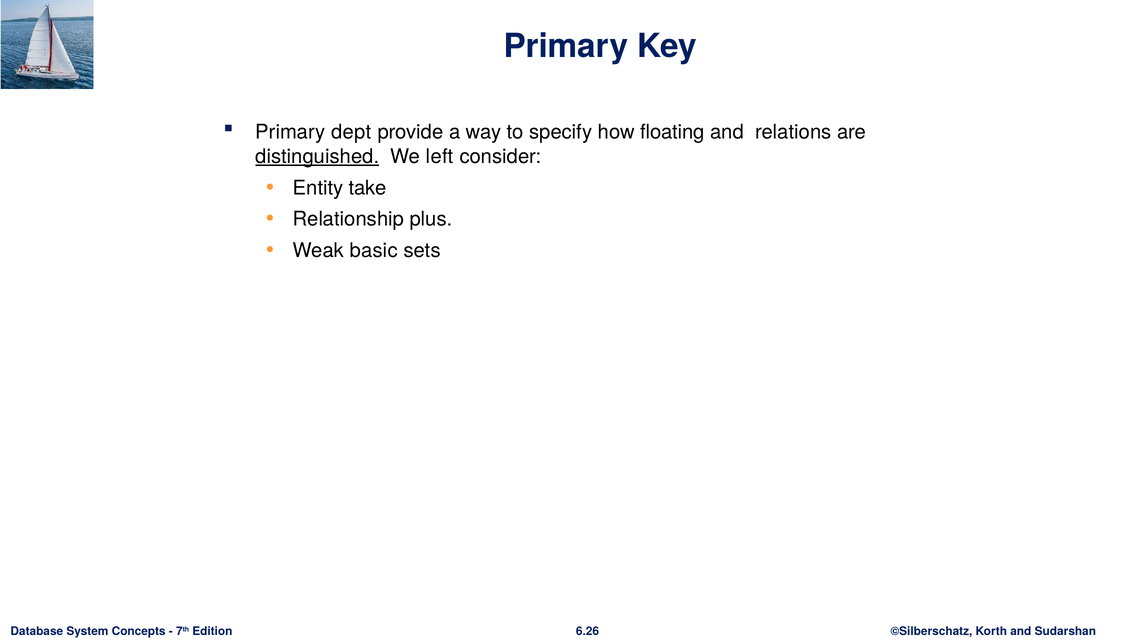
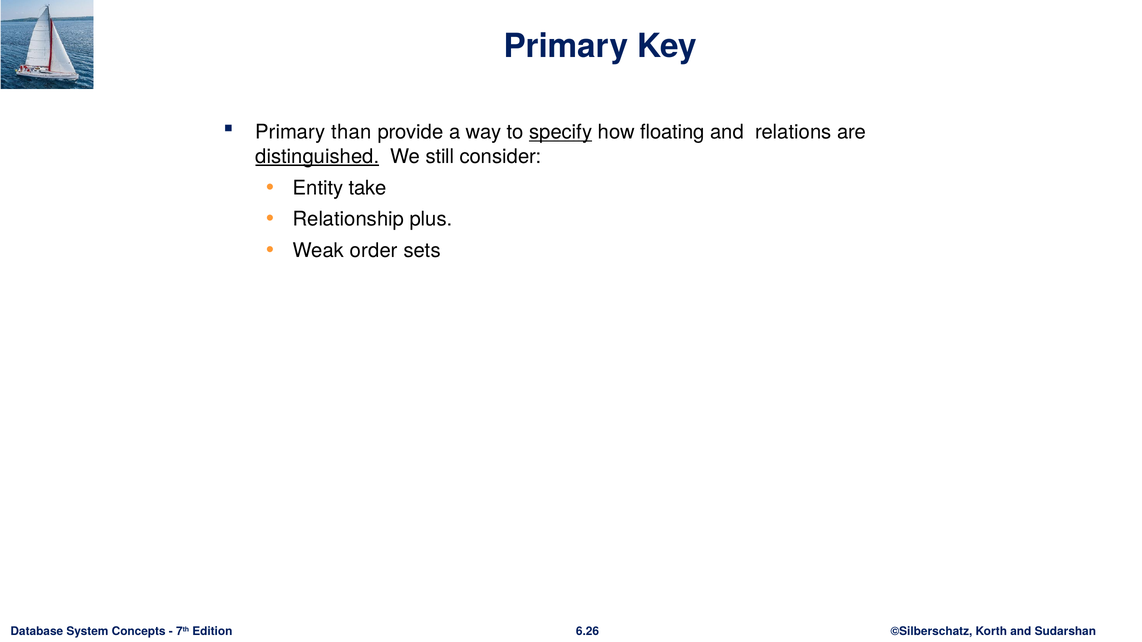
dept: dept -> than (351, 132)
specify underline: none -> present (561, 132)
left: left -> still (440, 157)
basic: basic -> order (374, 251)
